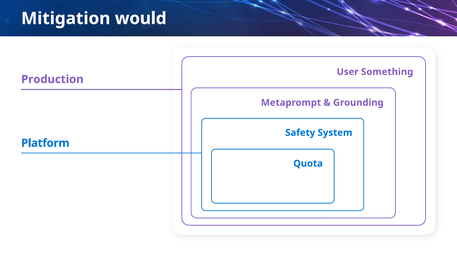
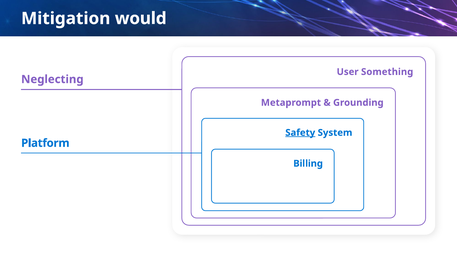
Production: Production -> Neglecting (52, 79)
Safety underline: none -> present (300, 133)
Quota: Quota -> Billing (308, 164)
